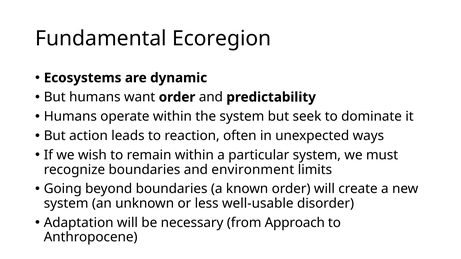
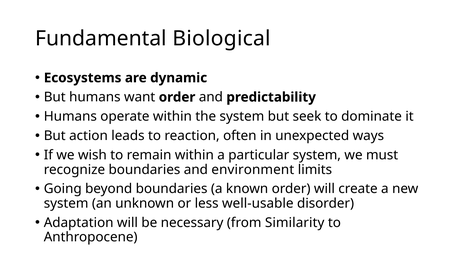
Ecoregion: Ecoregion -> Biological (222, 39)
Approach: Approach -> Similarity (295, 223)
